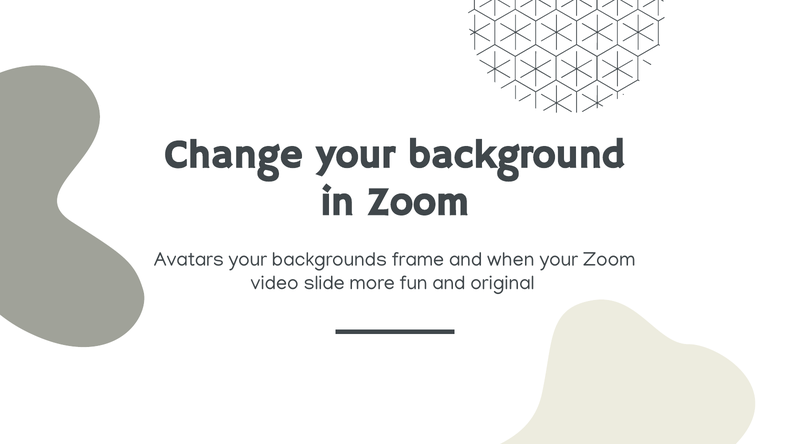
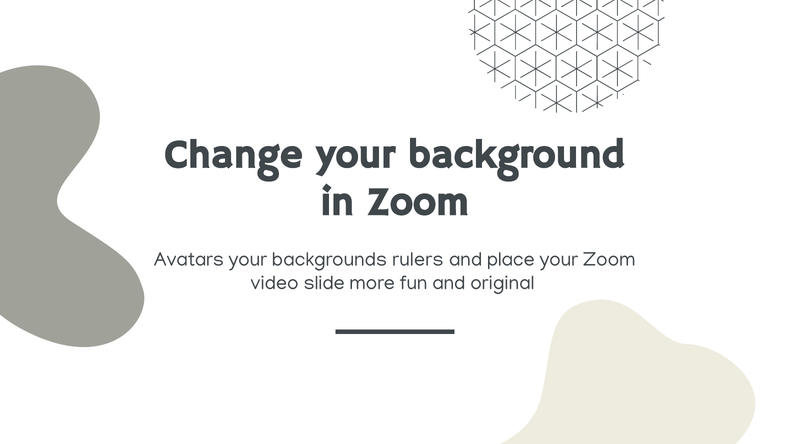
frame: frame -> rulers (418, 259)
when: when -> place (511, 259)
